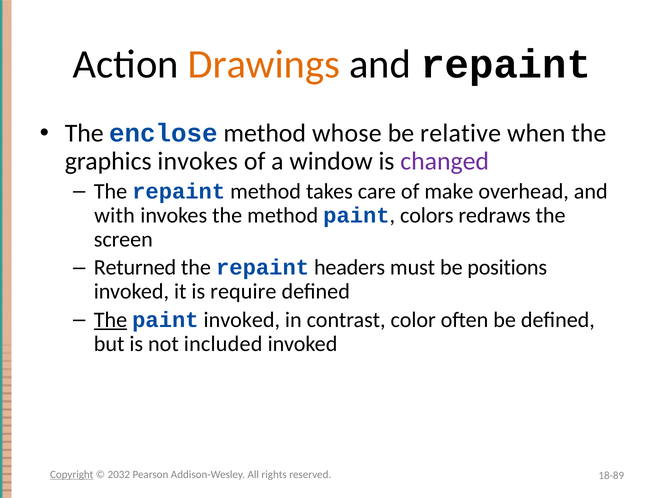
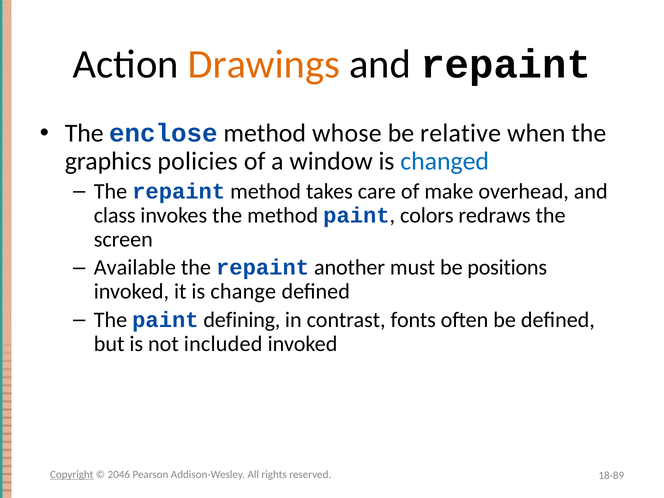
graphics invokes: invokes -> policies (198, 161)
changed colour: purple -> blue (445, 161)
with: with -> class (115, 215)
Returned: Returned -> Available (135, 268)
headers: headers -> another (350, 268)
require: require -> change (243, 292)
The underline: present -> none (110, 320)
paint invoked: invoked -> defining (242, 320)
color: color -> fonts (413, 320)
2032: 2032 -> 2046 (119, 474)
